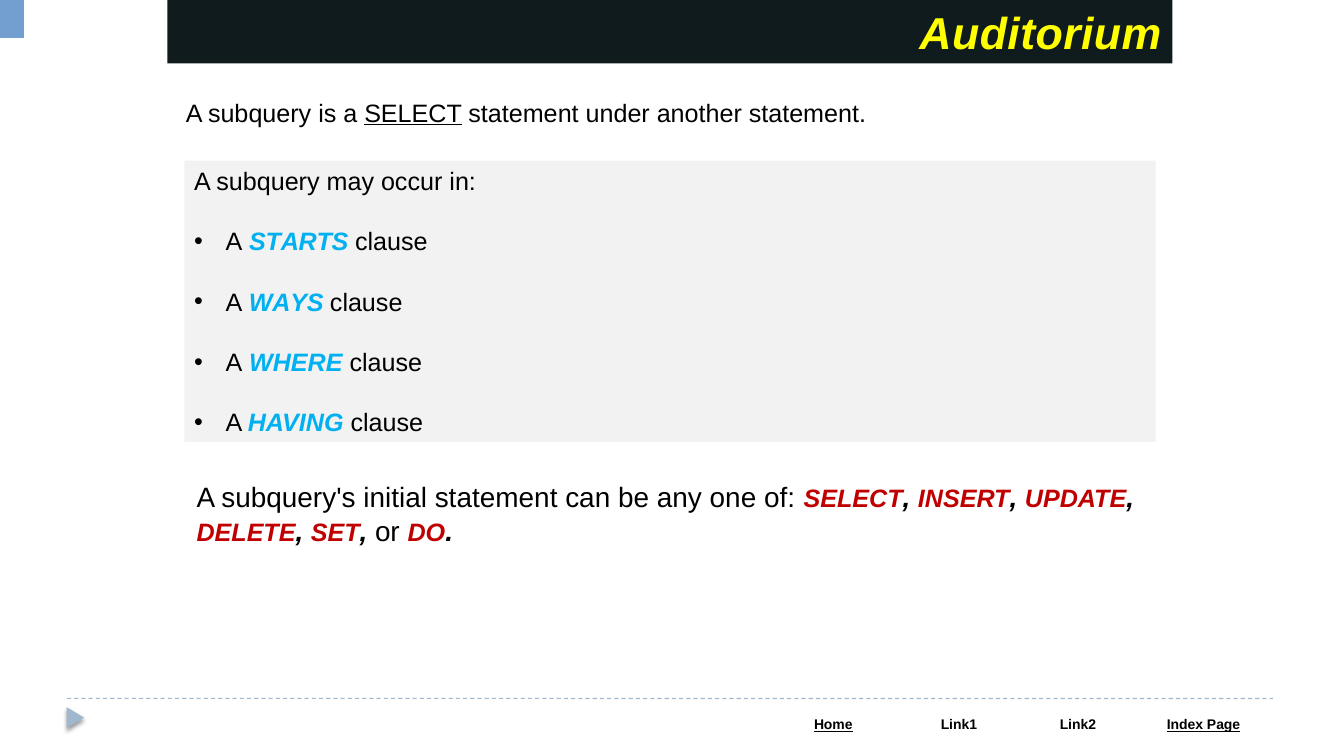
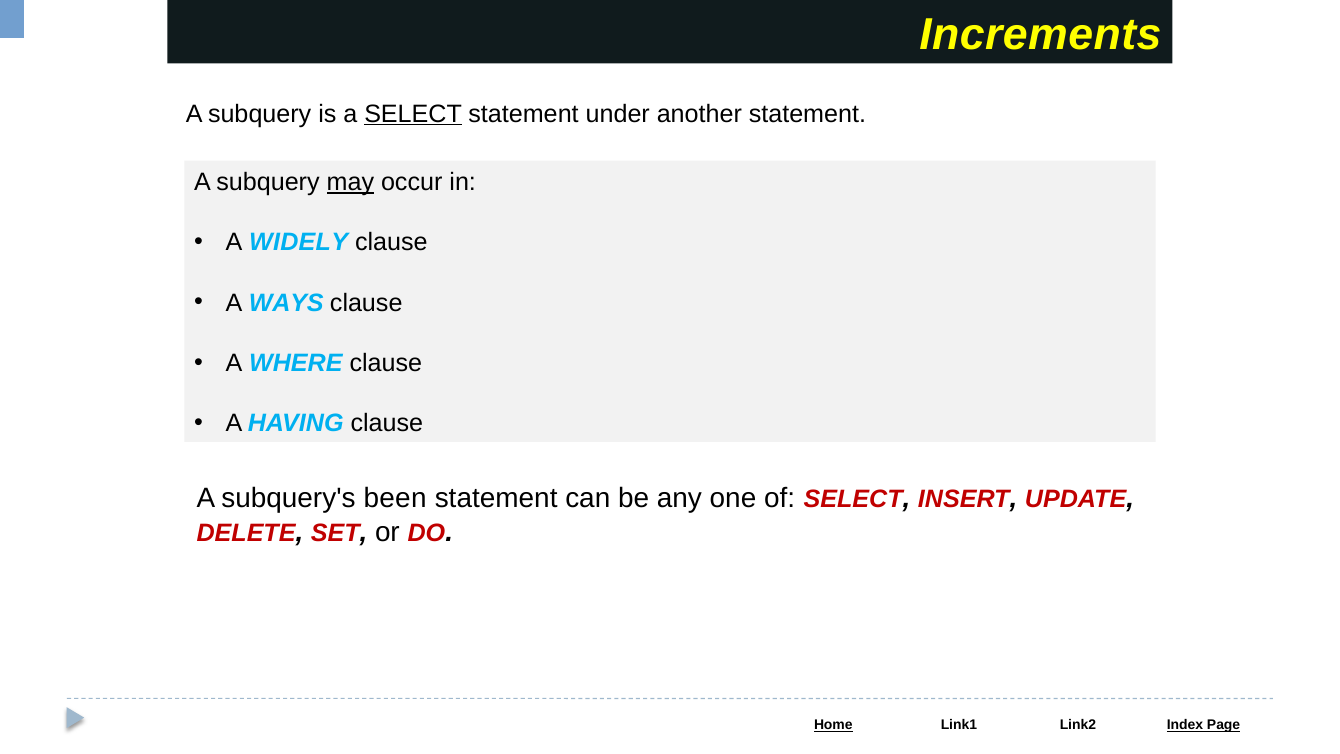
Auditorium: Auditorium -> Increments (1040, 35)
may underline: none -> present (350, 182)
STARTS: STARTS -> WIDELY (299, 243)
initial: initial -> been (395, 499)
